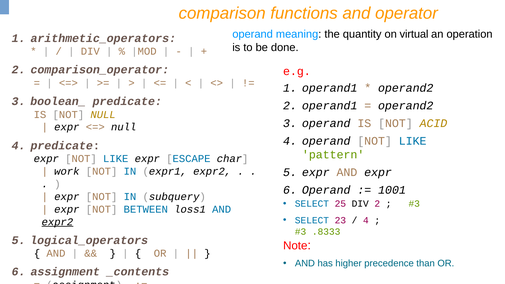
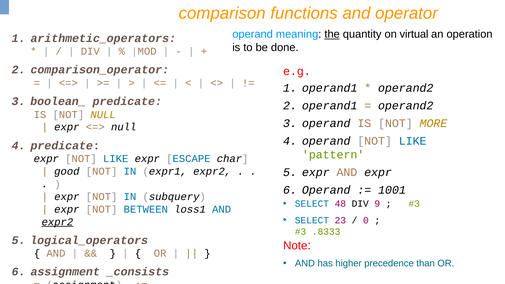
the underline: none -> present (332, 34)
ACID: ACID -> MORE (433, 123)
work: work -> good (67, 171)
25: 25 -> 48 (340, 204)
DIV 2: 2 -> 9 (377, 204)
4: 4 -> 0 (366, 220)
_contents: _contents -> _consists (138, 272)
